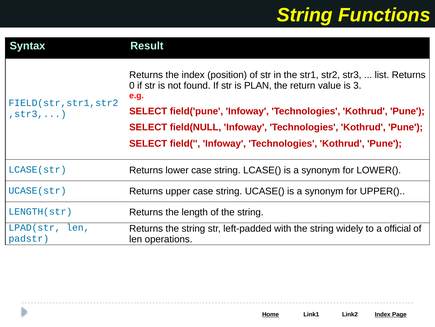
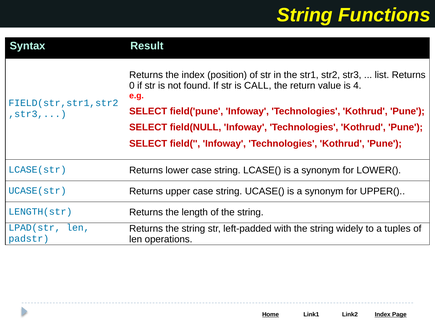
PLAN: PLAN -> CALL (258, 85)
3: 3 -> 4 (357, 85)
official: official -> tuples (398, 228)
